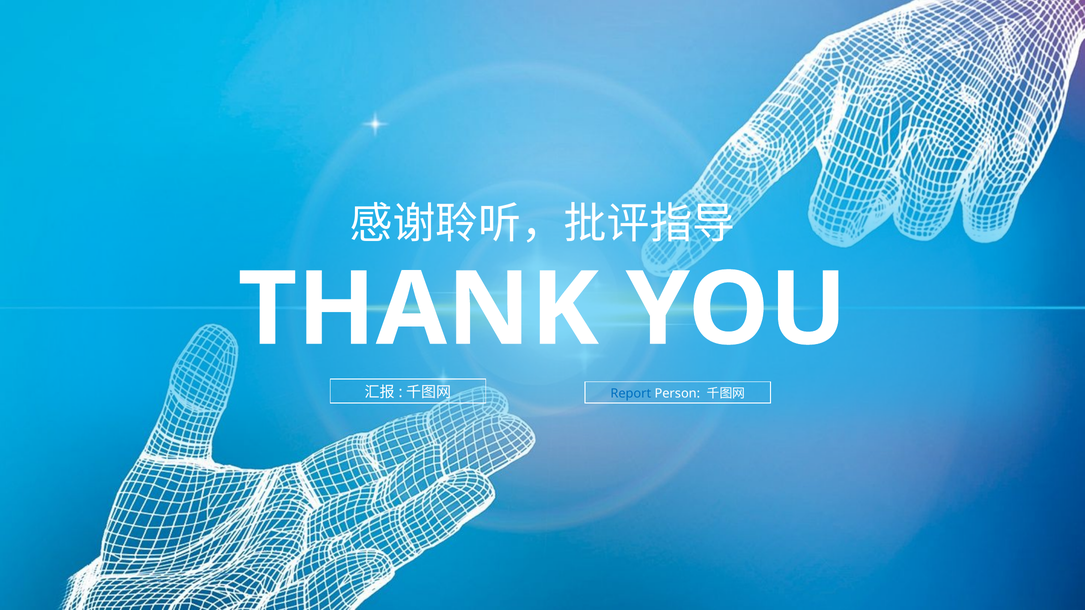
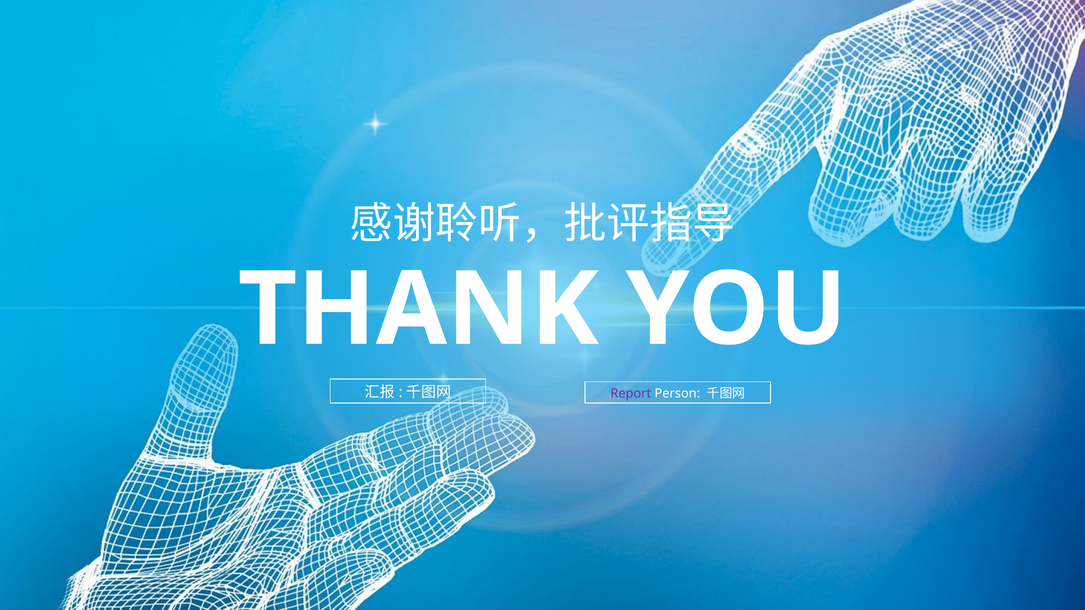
Report colour: blue -> purple (631, 393)
